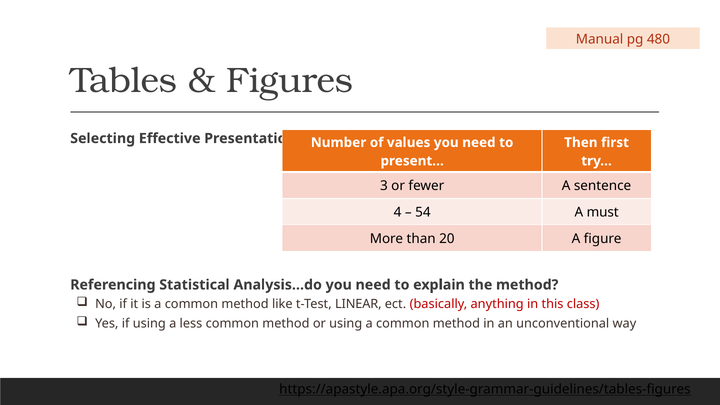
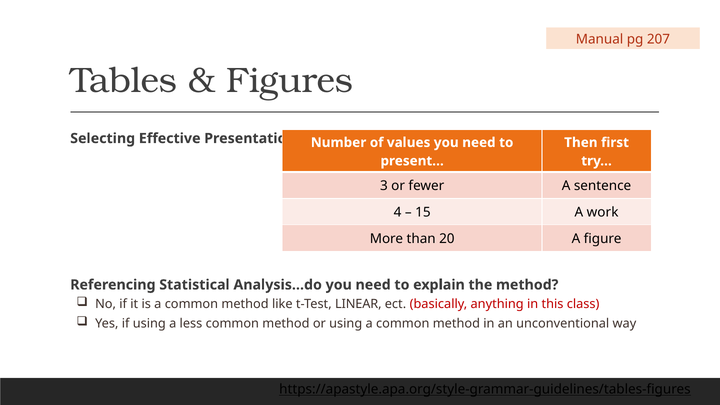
480: 480 -> 207 (658, 39)
54: 54 -> 15 (423, 212)
must: must -> work (603, 212)
